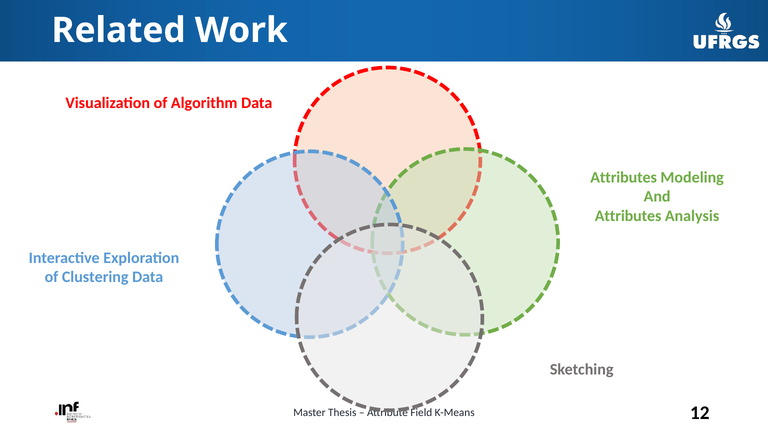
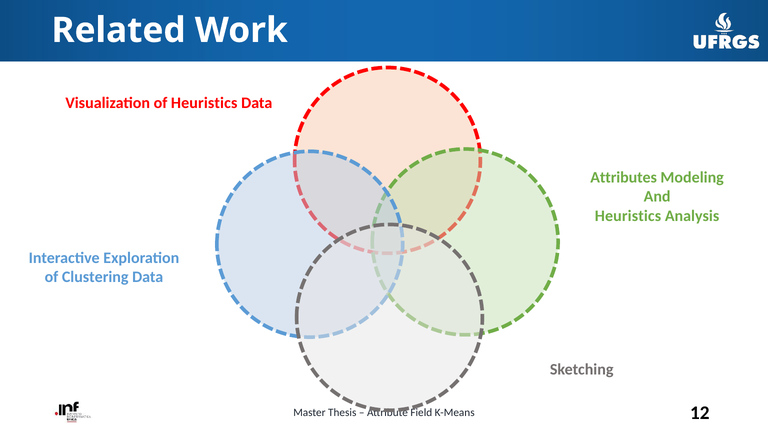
of Algorithm: Algorithm -> Heuristics (204, 103)
Attributes: Attributes -> Heuristics (628, 216)
